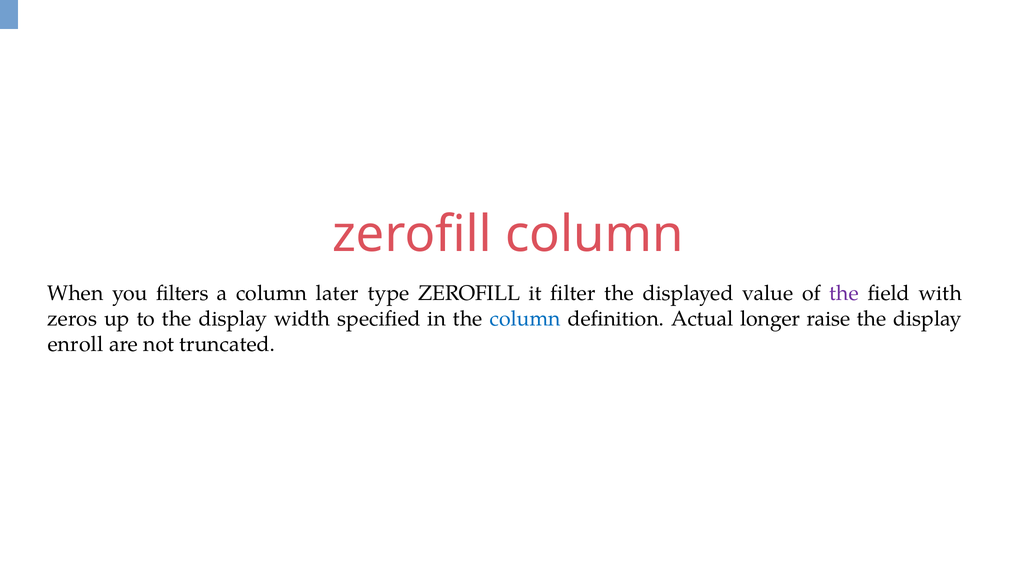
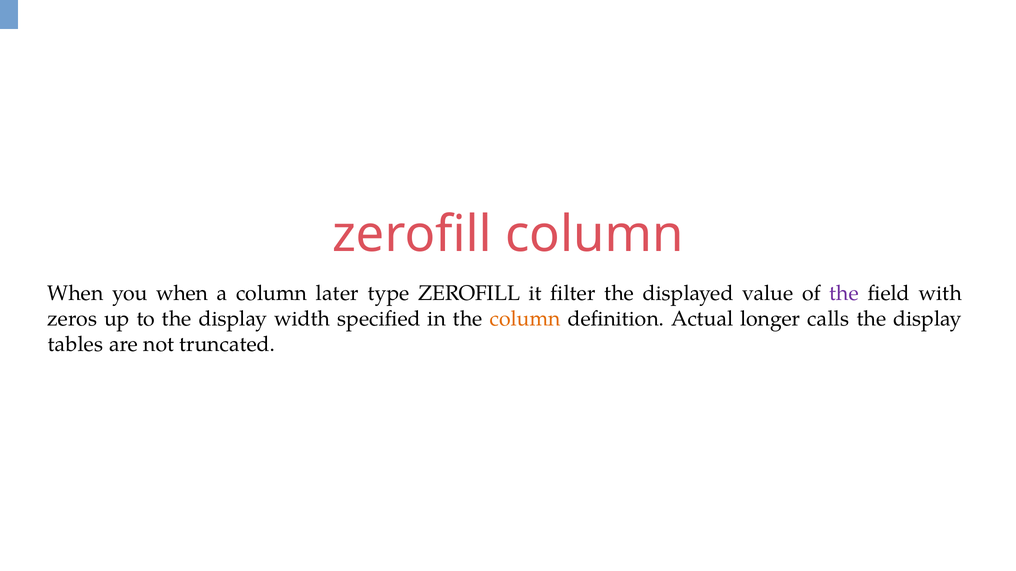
you filters: filters -> when (182, 294)
column colour: blue -> orange (525, 319)
raise: raise -> calls (828, 319)
enroll: enroll -> tables (75, 344)
